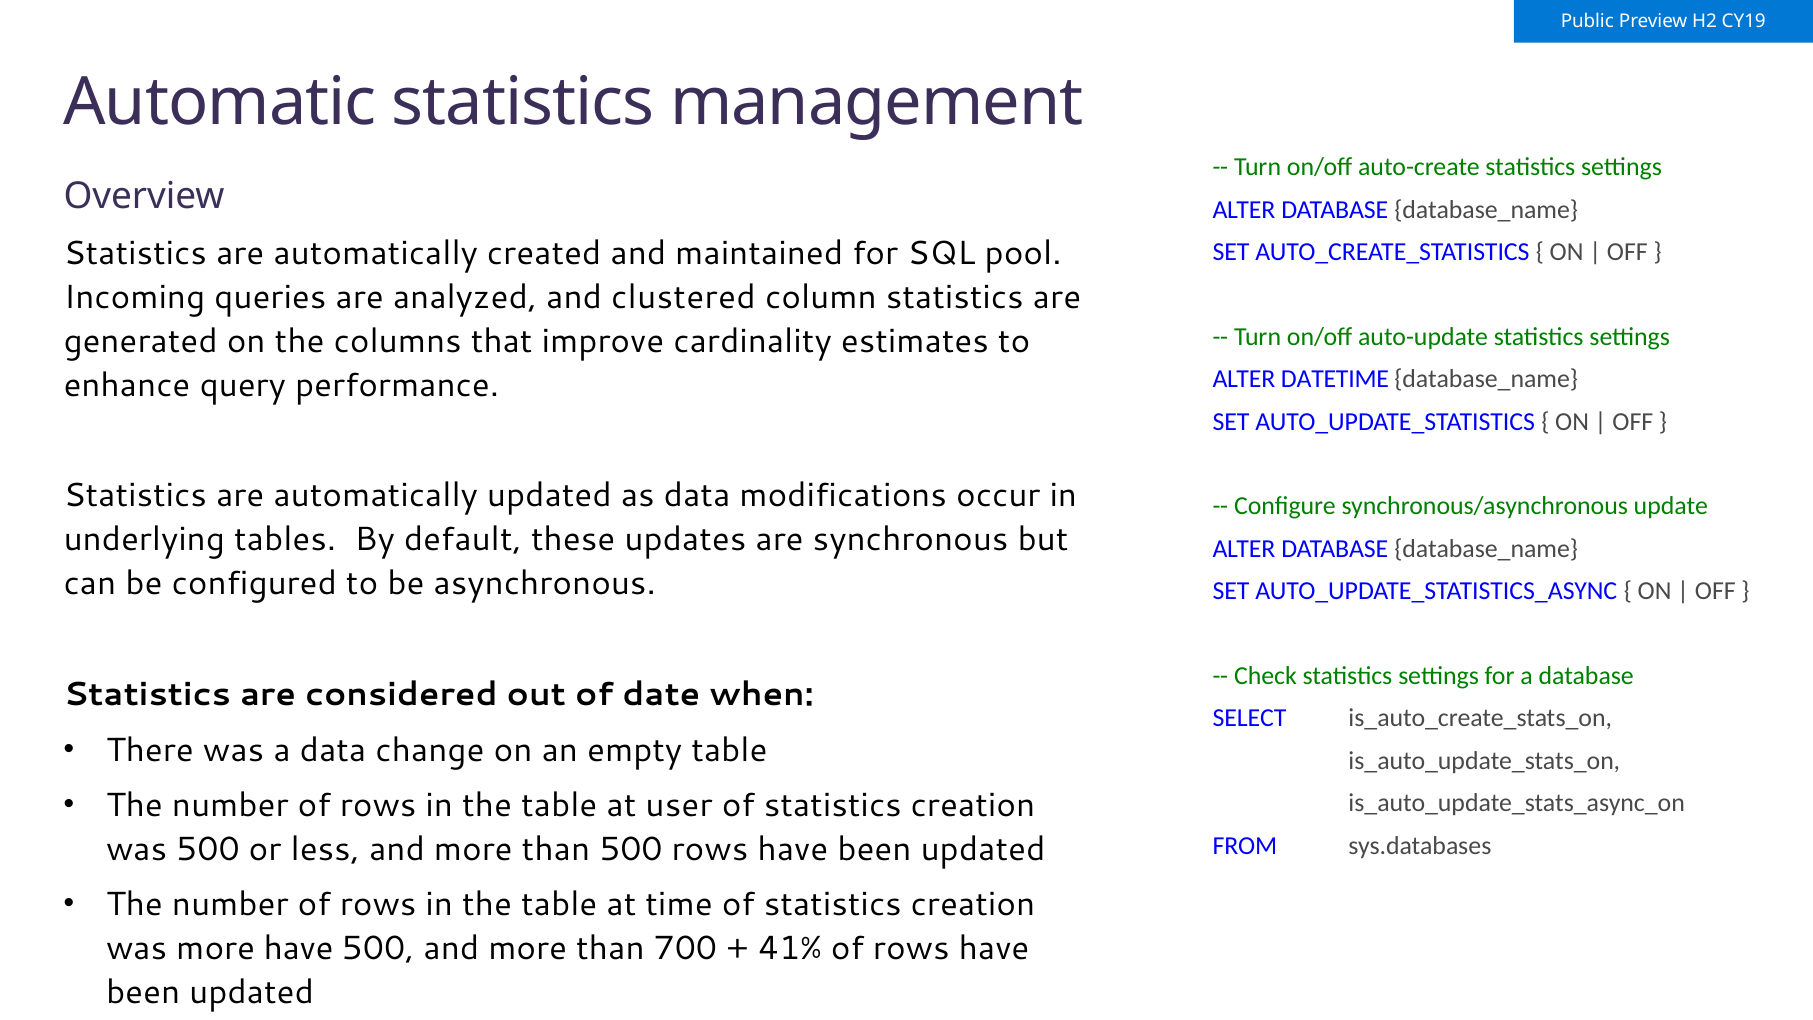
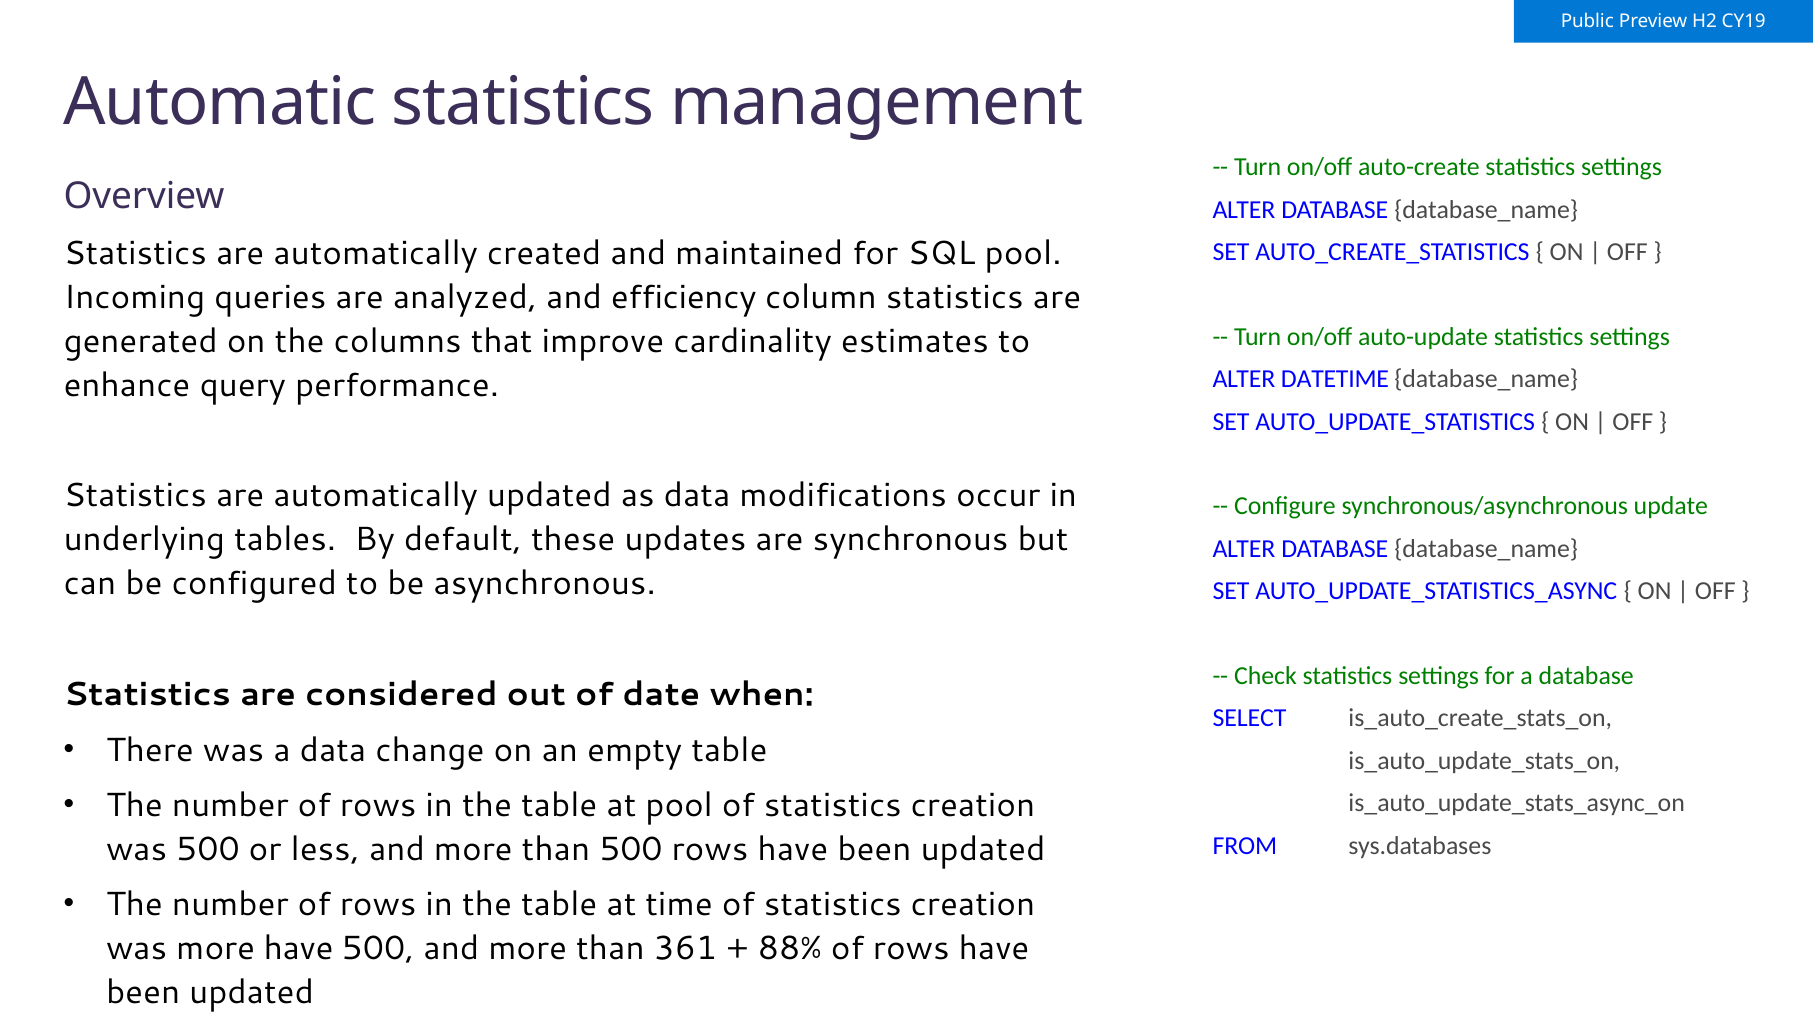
clustered: clustered -> efficiency (684, 297)
at user: user -> pool (679, 805)
700: 700 -> 361 (685, 949)
41%: 41% -> 88% (790, 949)
